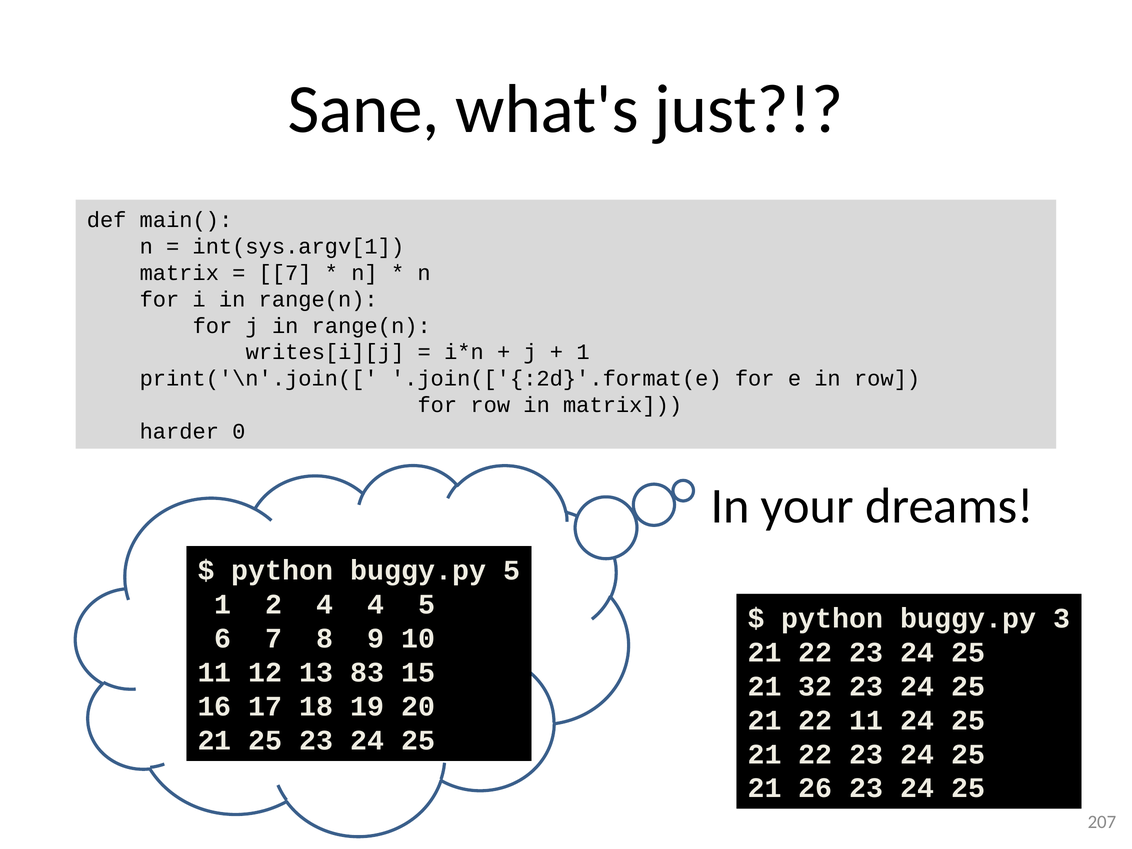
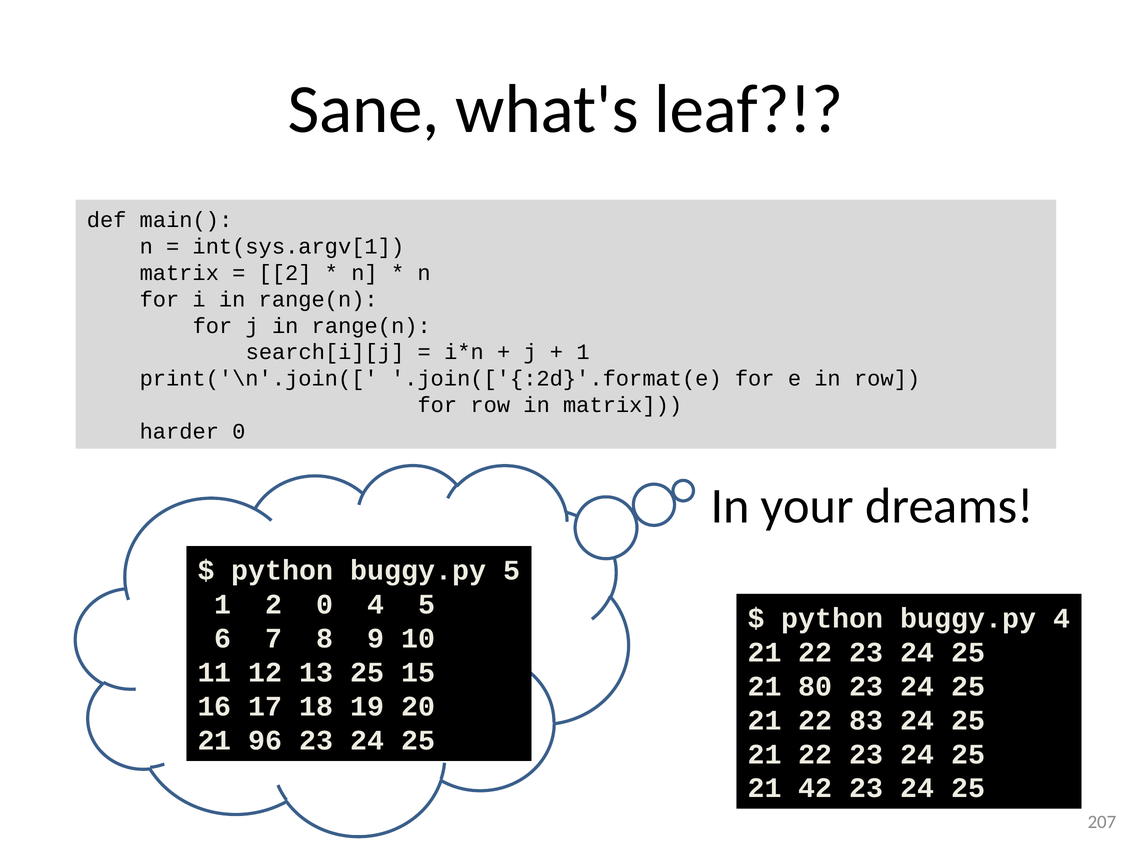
just: just -> leaf (749, 110)
7: 7 -> 2 (285, 273)
writes[i][j: writes[i][j -> search[i][j (325, 352)
2 4: 4 -> 0 (325, 605)
buggy.py 3: 3 -> 4 (1062, 618)
13 83: 83 -> 25 (367, 672)
32: 32 -> 80 (815, 686)
22 11: 11 -> 83 (866, 720)
21 25: 25 -> 96 (265, 740)
26: 26 -> 42 (815, 788)
